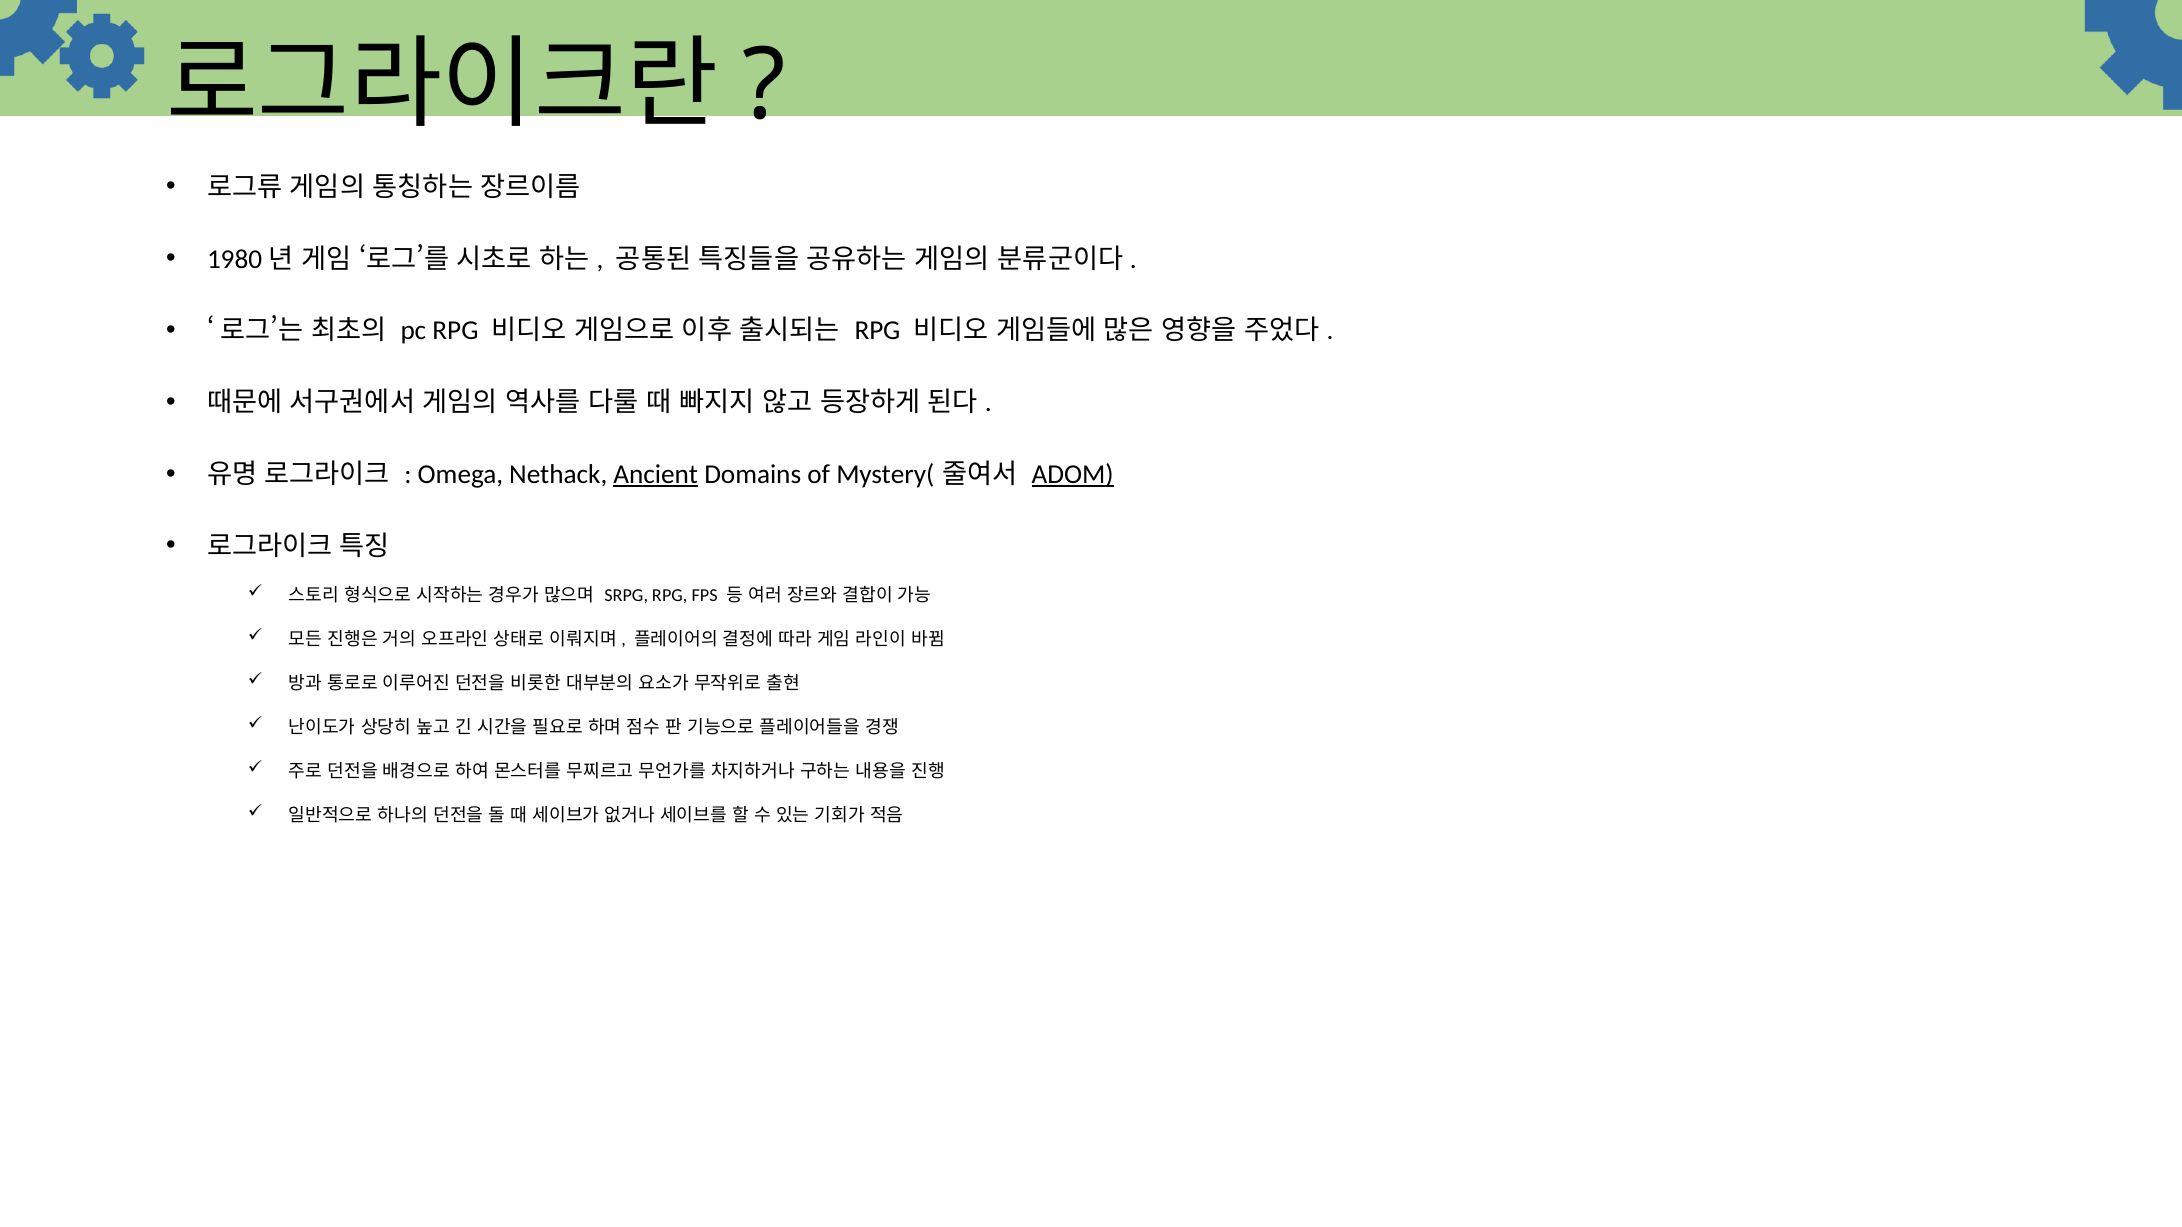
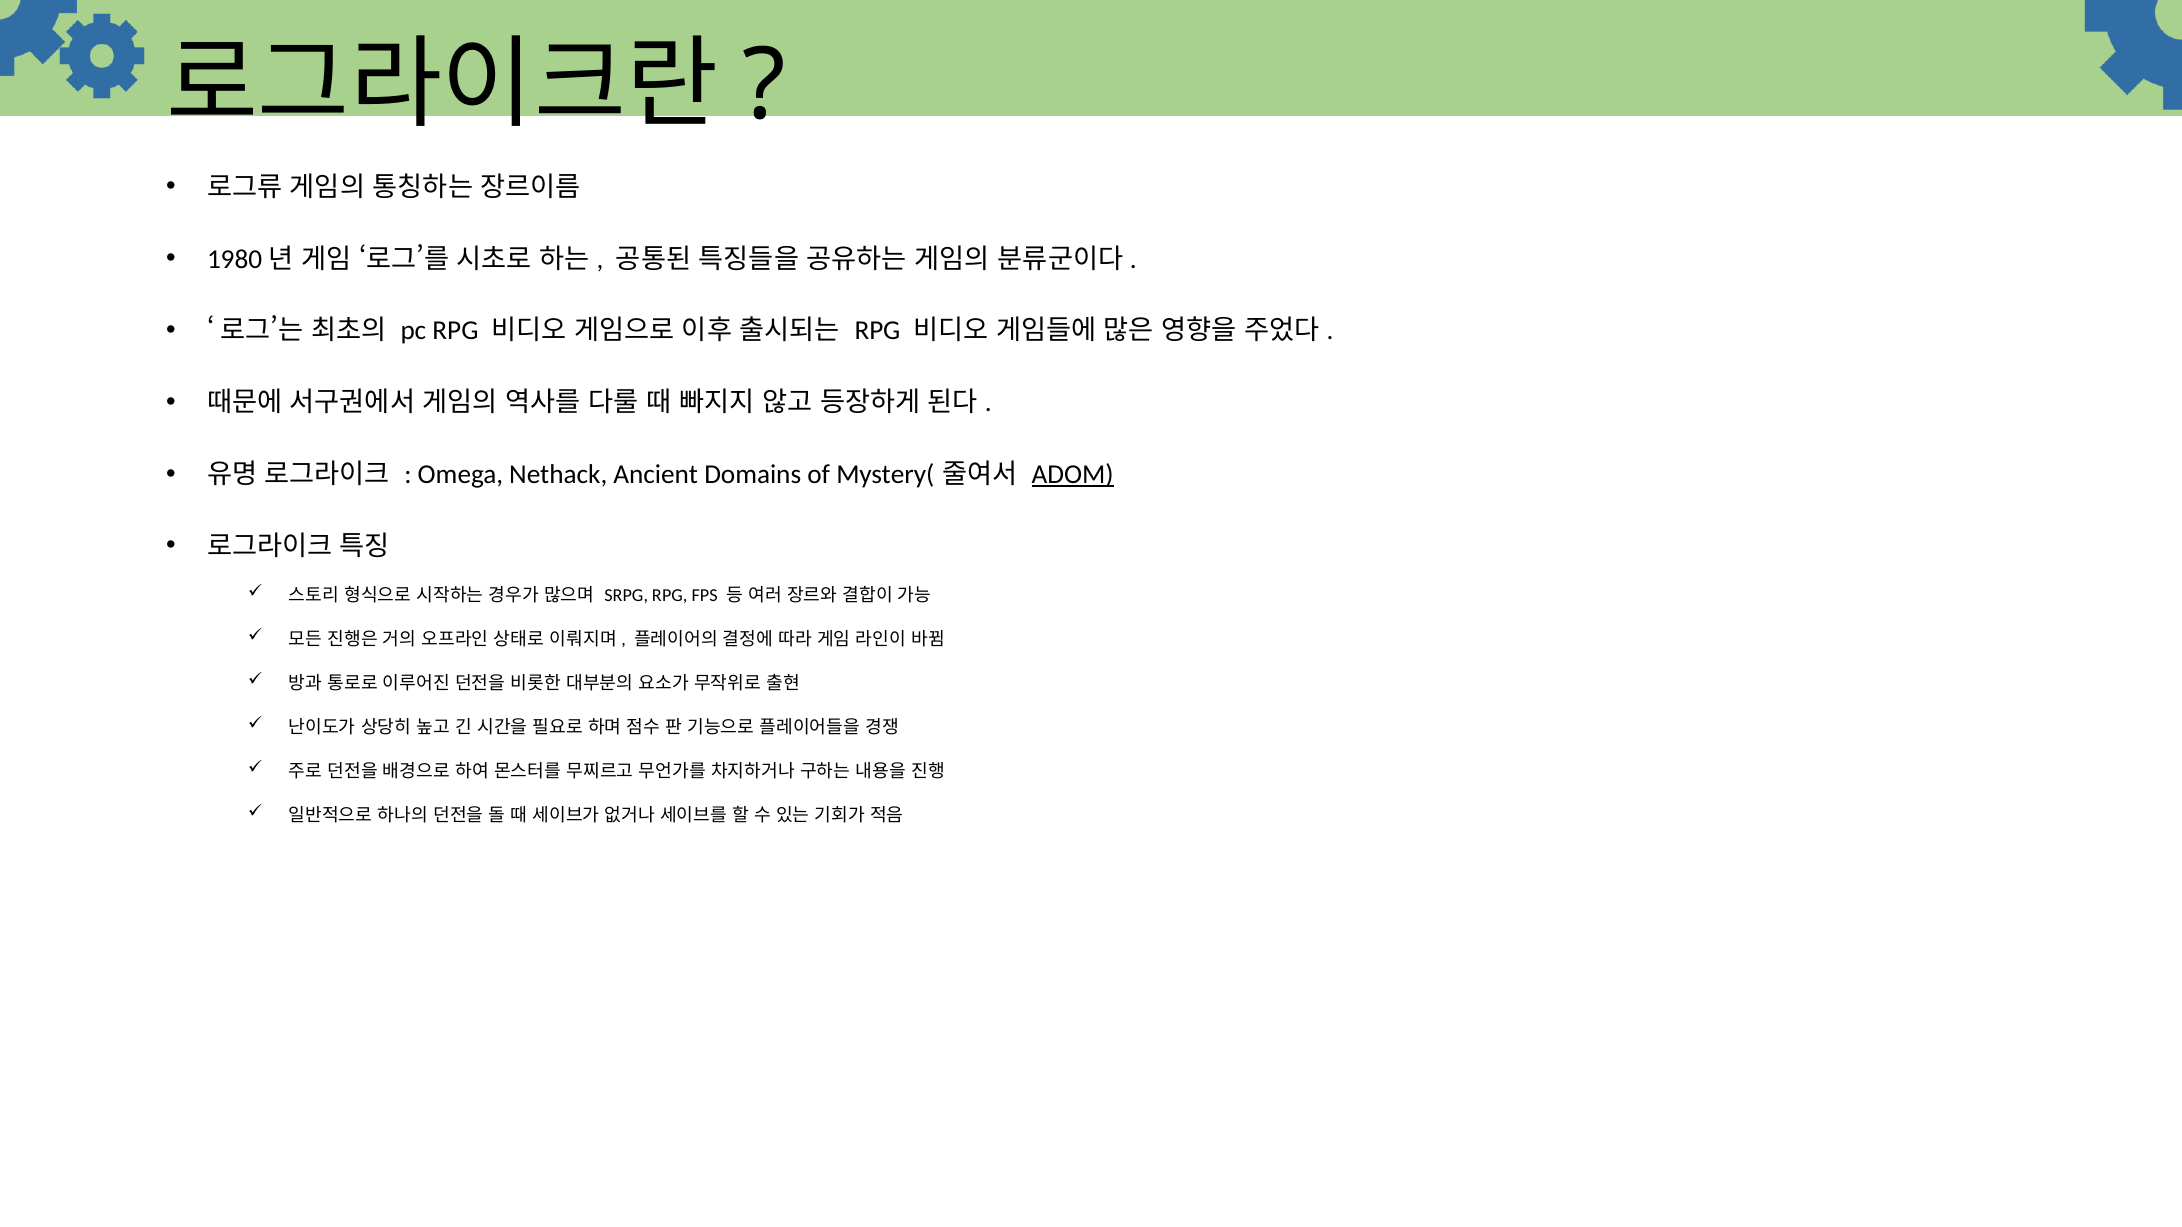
Ancient underline: present -> none (656, 475)
